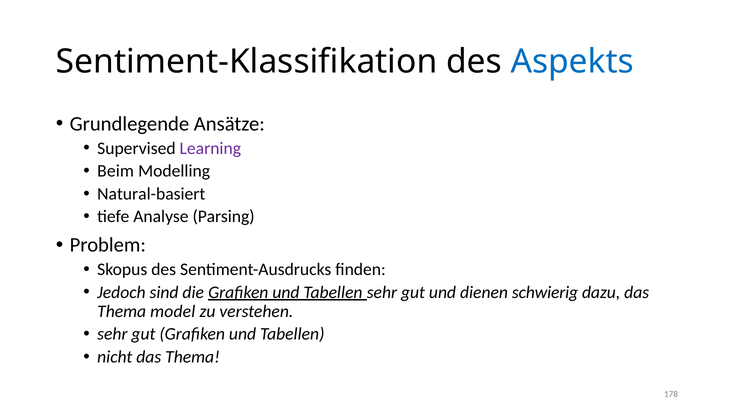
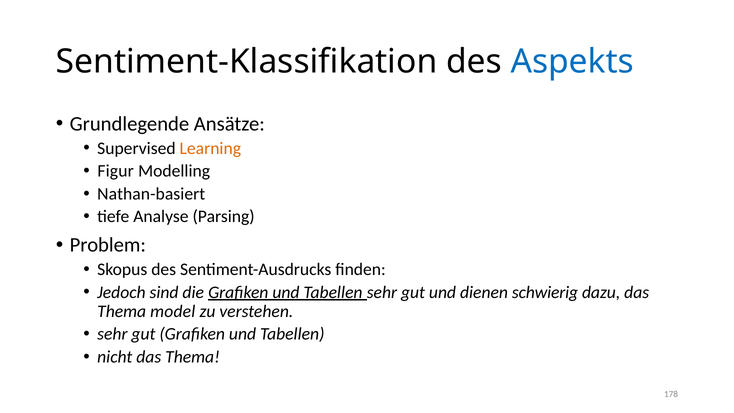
Learning colour: purple -> orange (210, 148)
Beim: Beim -> Figur (116, 171)
Natural-basiert: Natural-basiert -> Nathan-basiert (151, 194)
